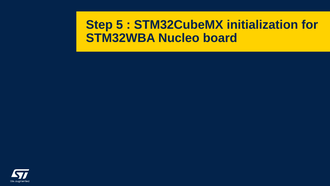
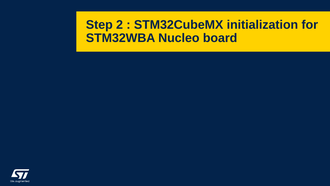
5: 5 -> 2 (120, 25)
